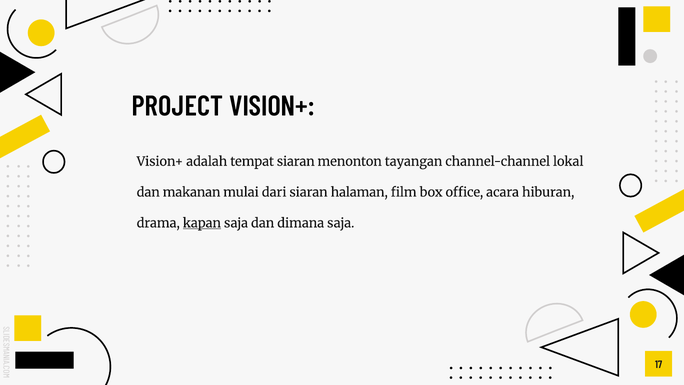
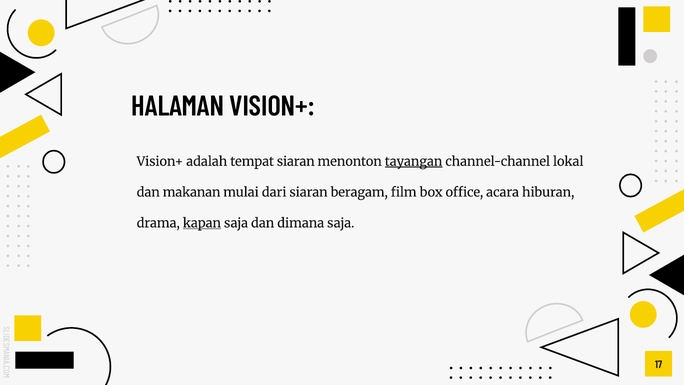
PROJECT: PROJECT -> HALAMAN (178, 106)
tayangan underline: none -> present (414, 161)
halaman: halaman -> beragam (359, 192)
